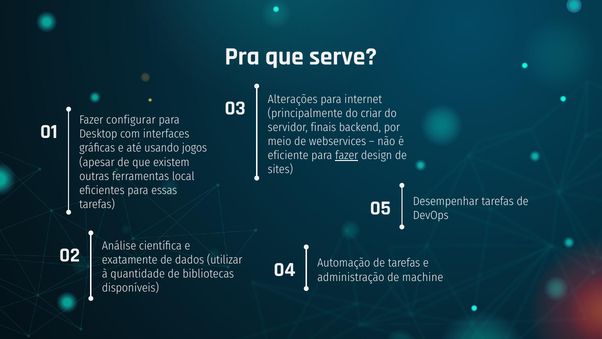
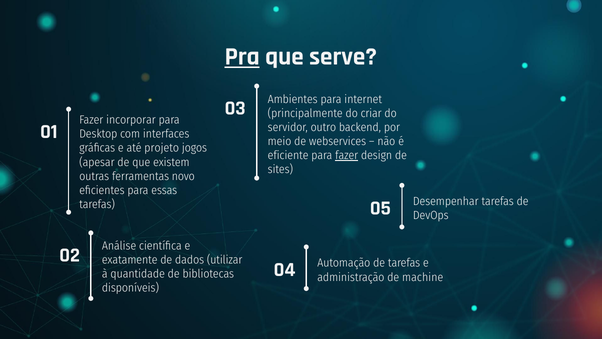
Pra underline: none -> present (242, 56)
Alterações: Alterações -> Ambientes (293, 99)
configurar: configurar -> incorporar (131, 120)
finais: finais -> outro (323, 127)
usando: usando -> projeto (162, 148)
local: local -> novo (183, 176)
